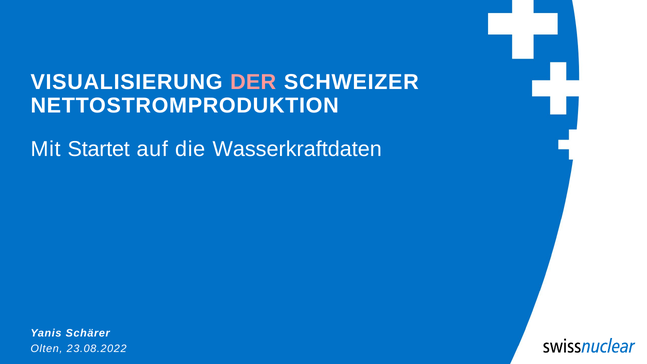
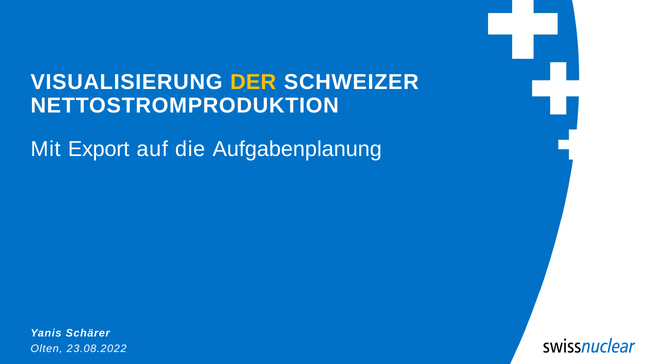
DER colour: pink -> yellow (253, 82)
Startet: Startet -> Export (99, 149)
Wasserkraftdaten: Wasserkraftdaten -> Aufgabenplanung (297, 149)
